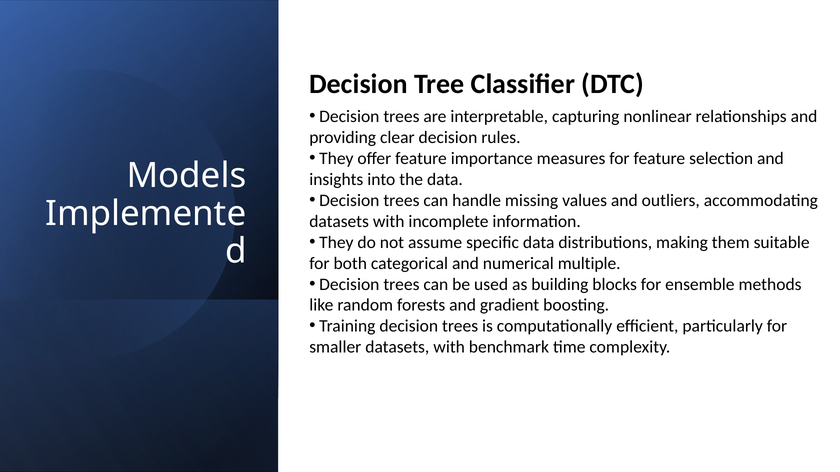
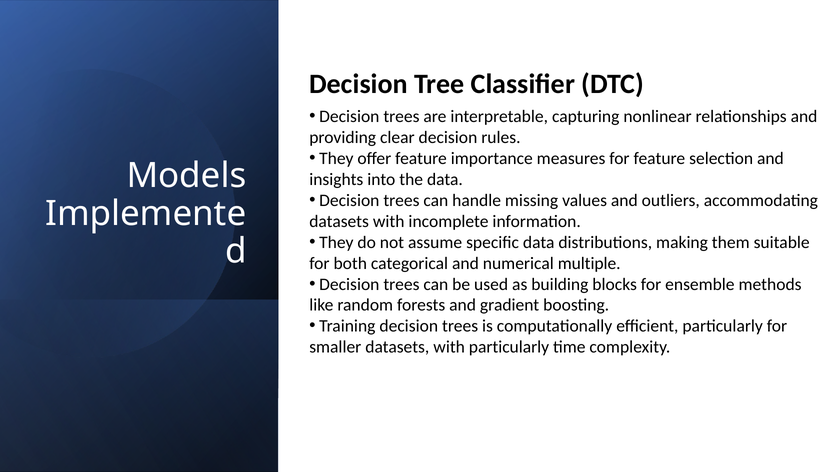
with benchmark: benchmark -> particularly (509, 348)
